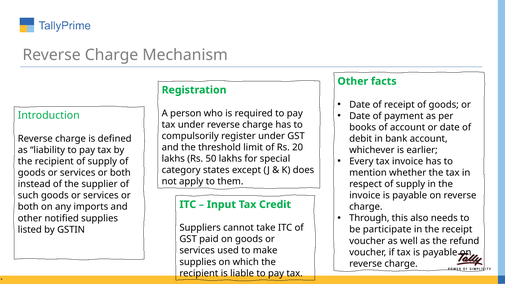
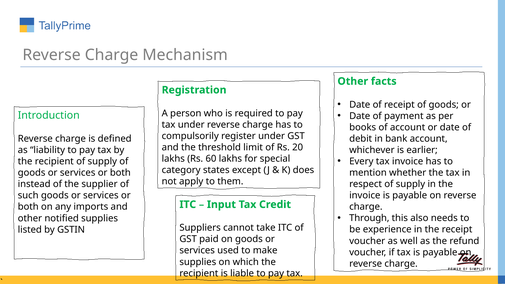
50: 50 -> 60 (211, 159)
participate: participate -> experience (387, 230)
